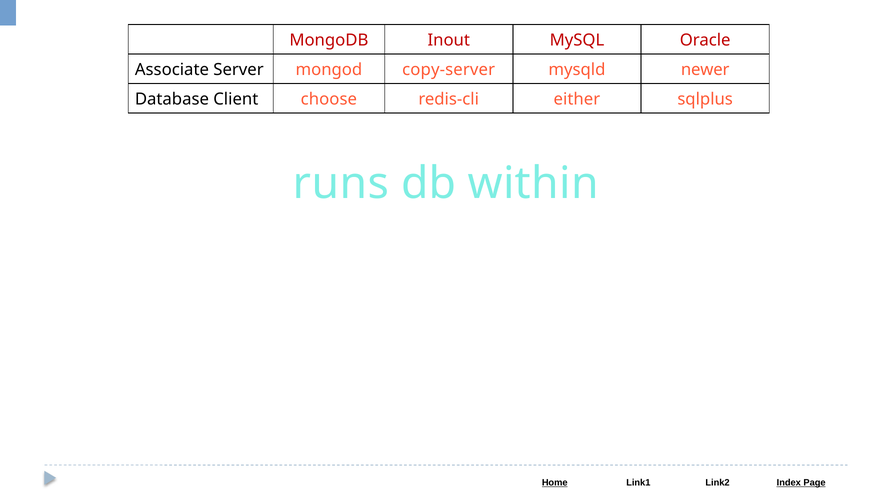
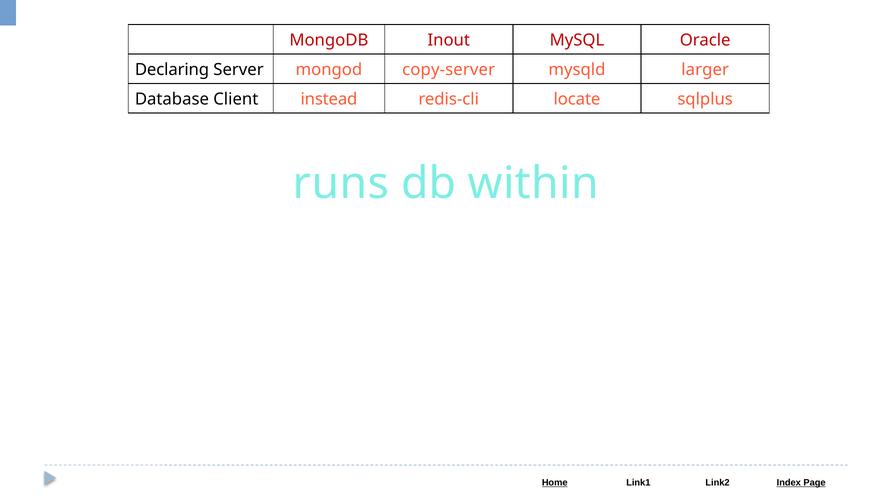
Associate: Associate -> Declaring (172, 70)
newer: newer -> larger (705, 70)
choose: choose -> instead (329, 99)
either: either -> locate (577, 99)
